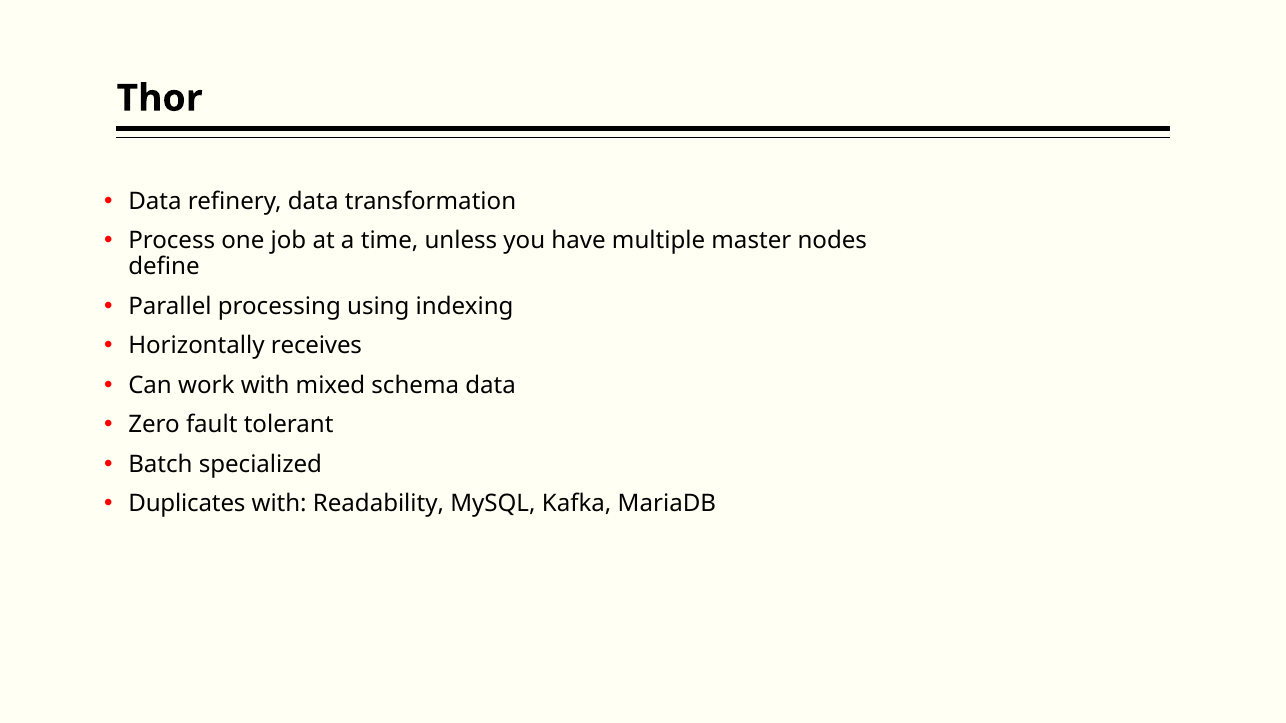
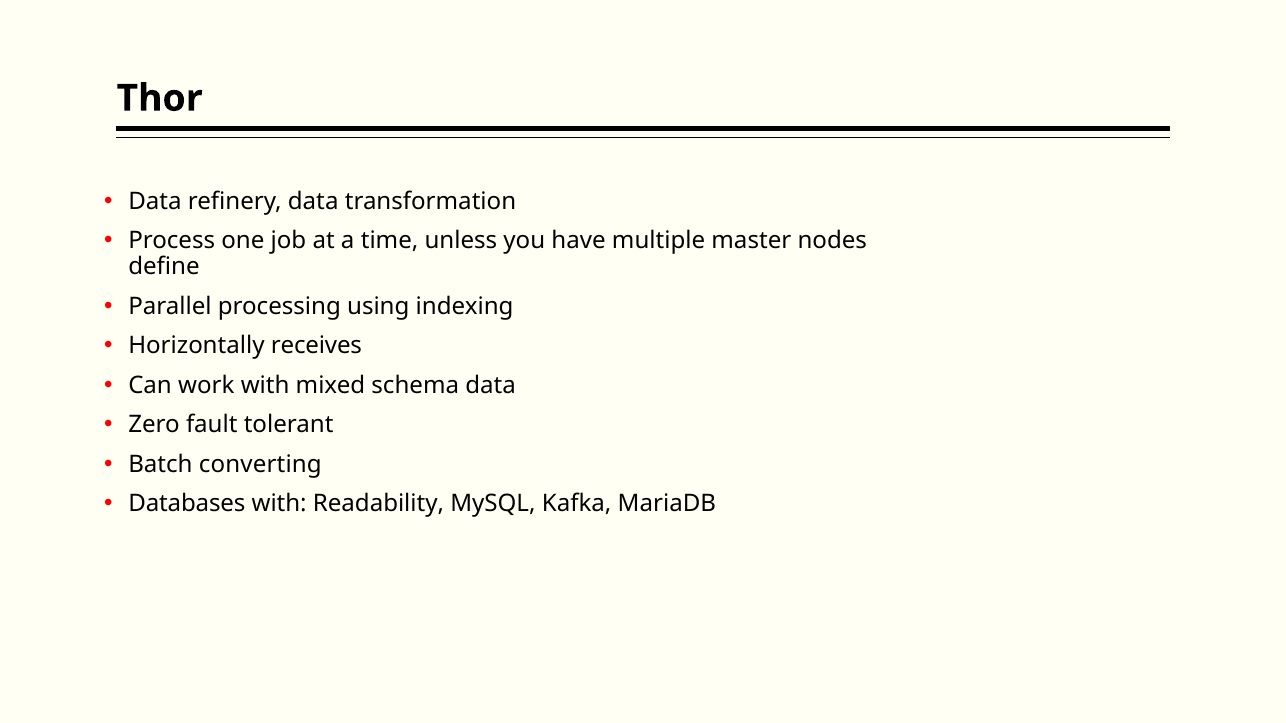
specialized: specialized -> converting (260, 464)
Duplicates: Duplicates -> Databases (187, 504)
